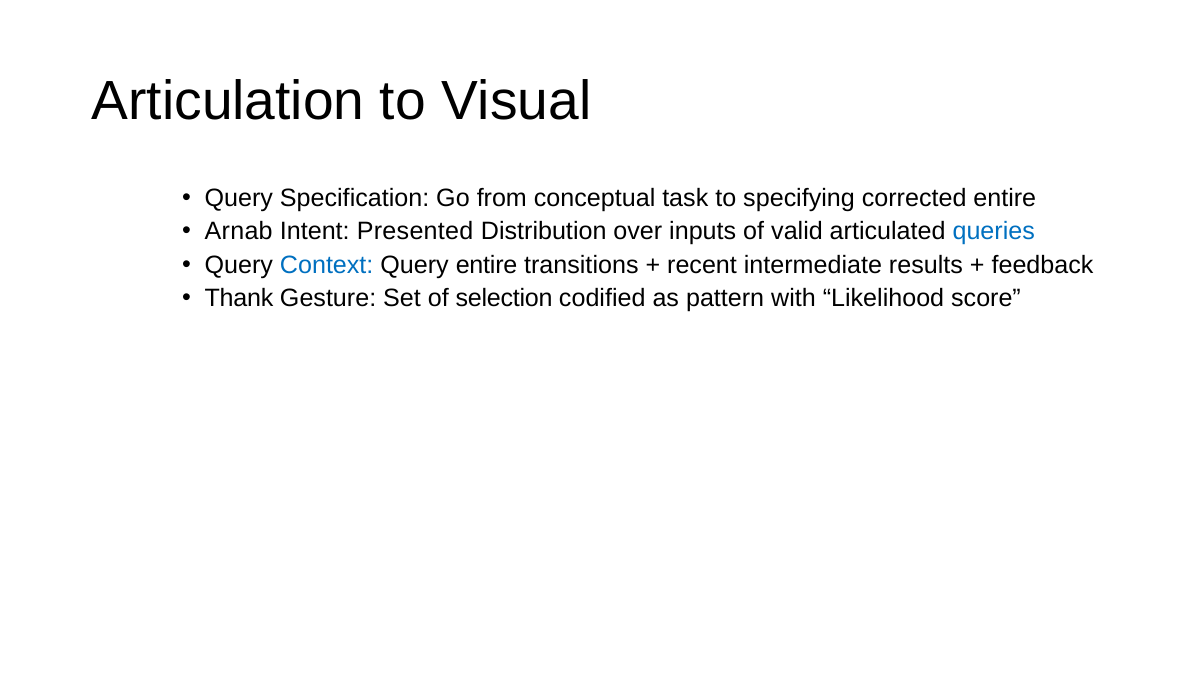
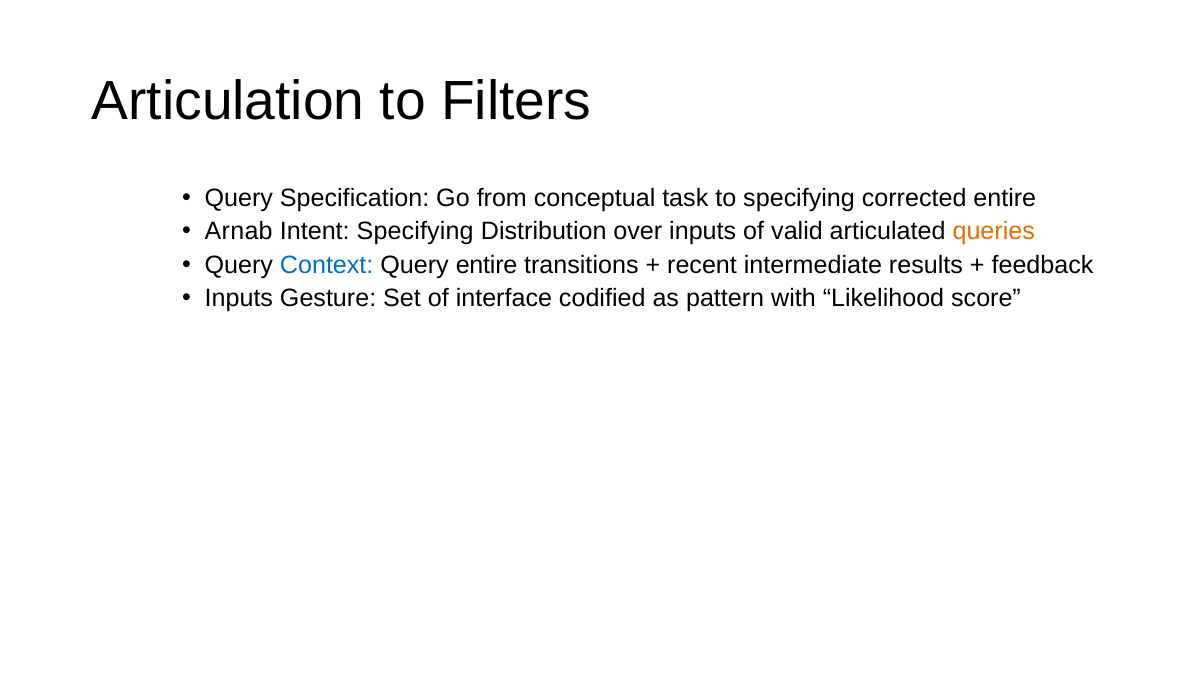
Visual: Visual -> Filters (516, 101)
Intent Presented: Presented -> Specifying (415, 232)
queries colour: blue -> orange (994, 232)
Thank: Thank -> Inputs (239, 298)
selection: selection -> interface (504, 298)
